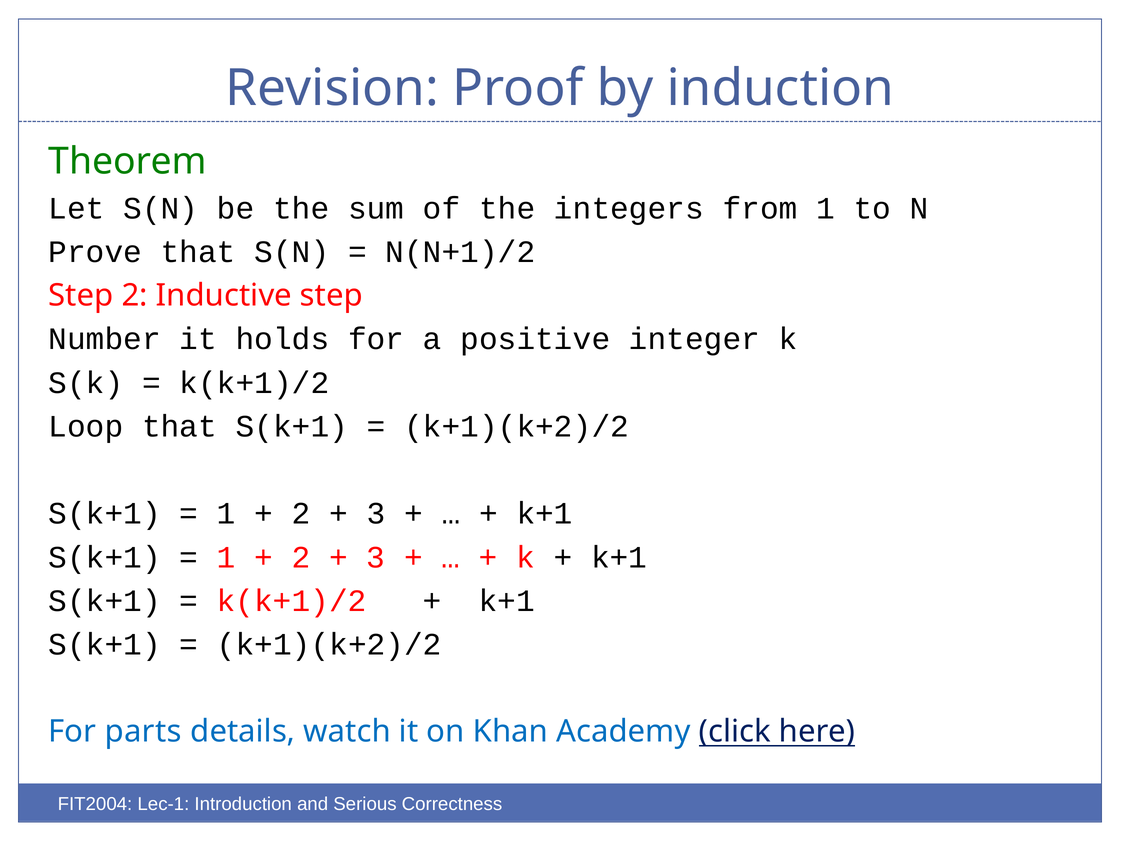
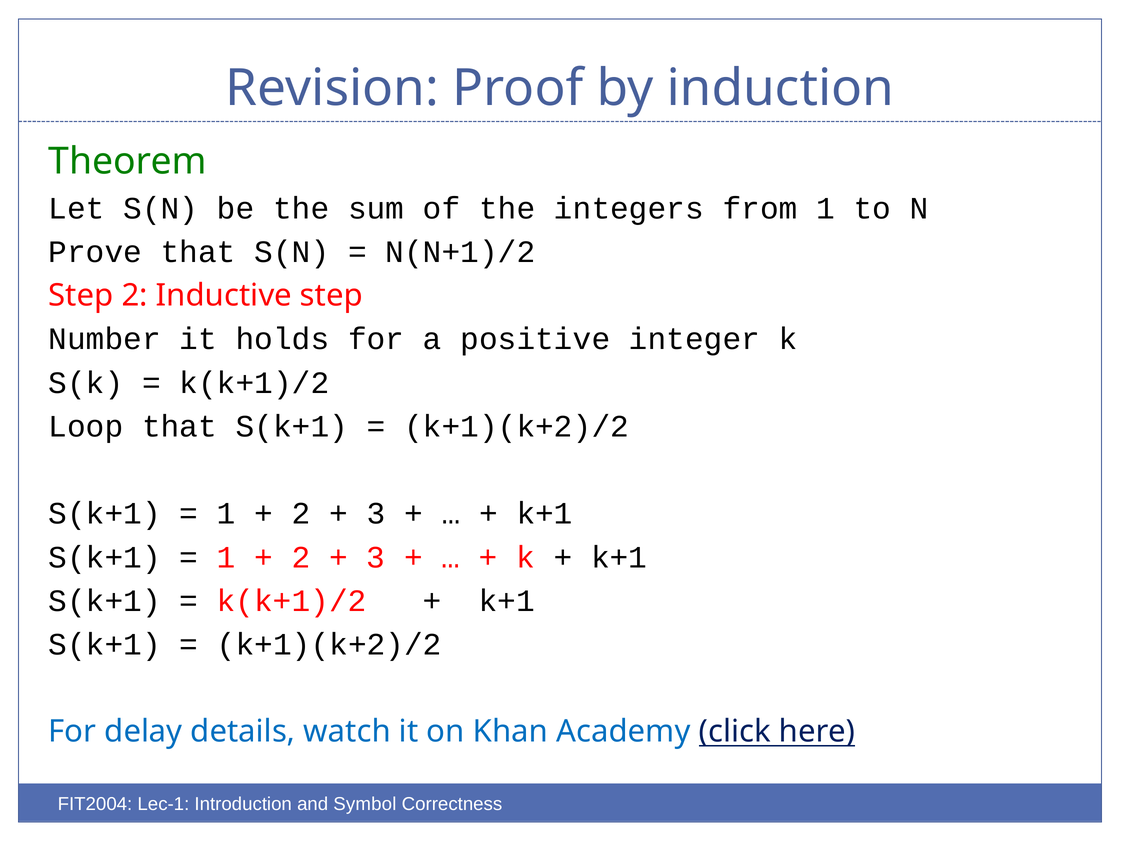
parts: parts -> delay (143, 731)
Serious: Serious -> Symbol (365, 804)
